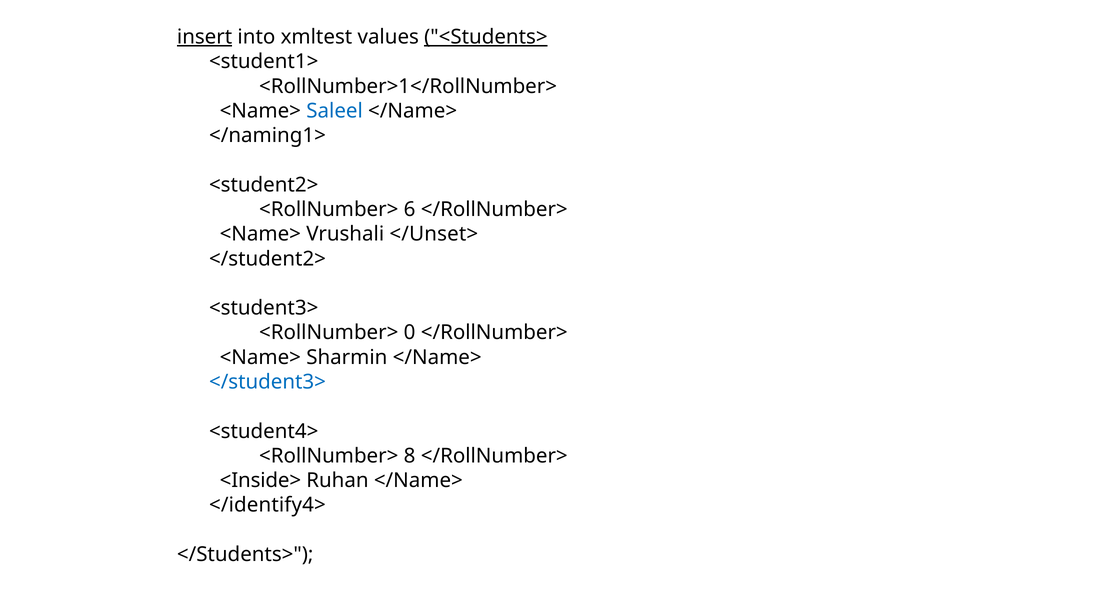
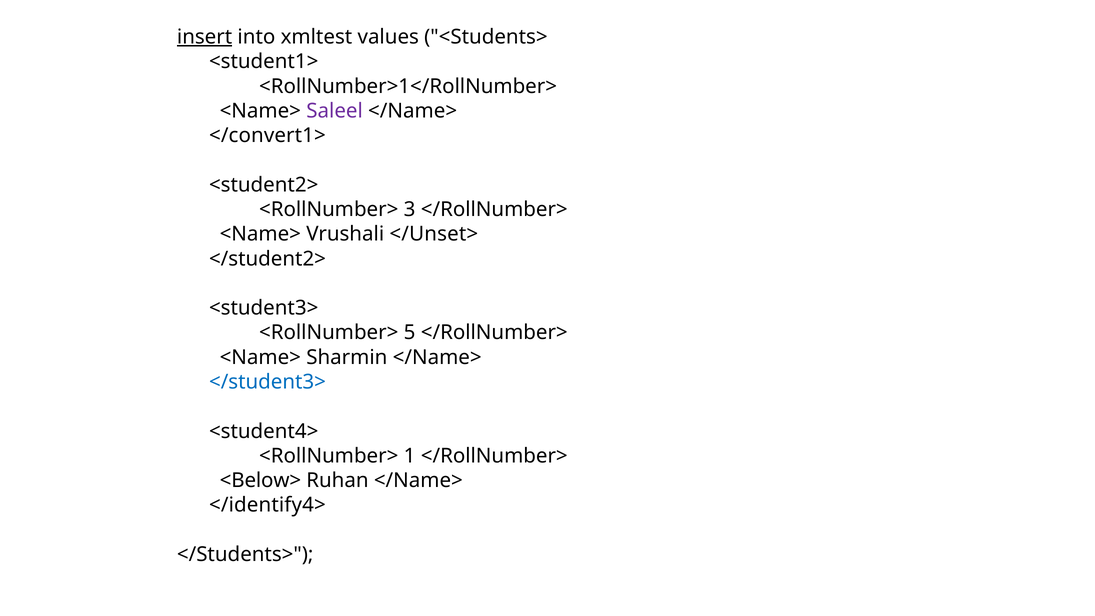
<Students> underline: present -> none (486, 37)
Saleel colour: blue -> purple (335, 111)
</naming1>: </naming1> -> </convert1> (267, 136)
6: 6 -> 3 (410, 209)
0: 0 -> 5 (410, 333)
8: 8 -> 1 (410, 456)
<Inside>: <Inside> -> <Below> (260, 480)
